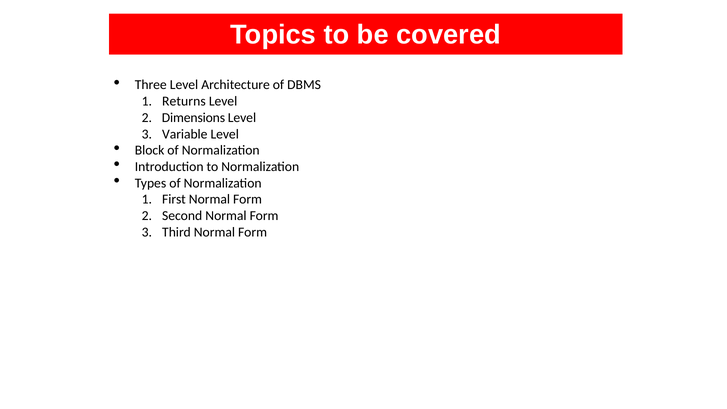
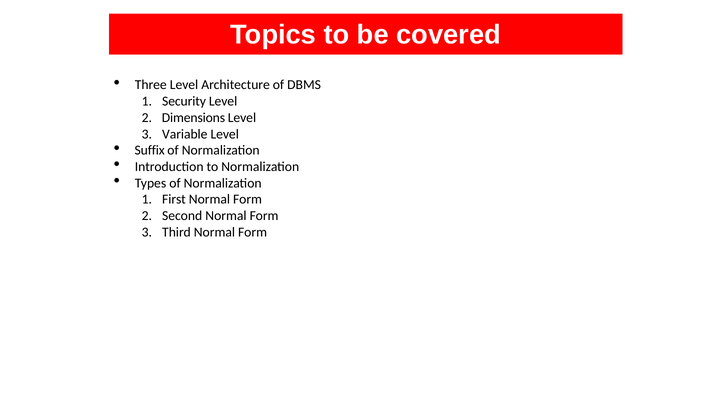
Returns: Returns -> Security (184, 101)
Block: Block -> Suffix (150, 150)
